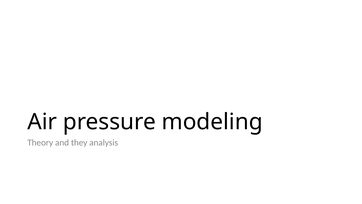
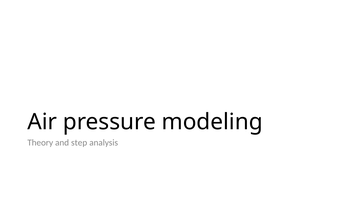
they: they -> step (79, 142)
